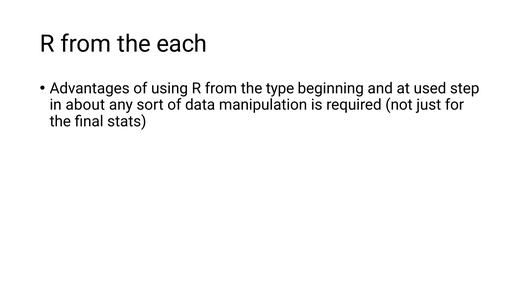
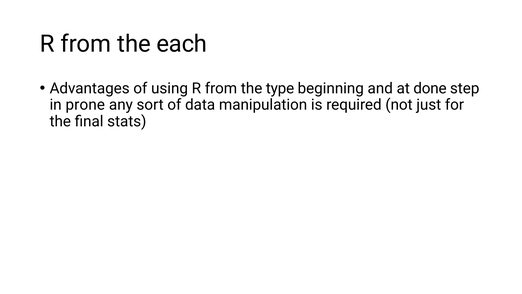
used: used -> done (430, 88)
about: about -> prone (85, 105)
